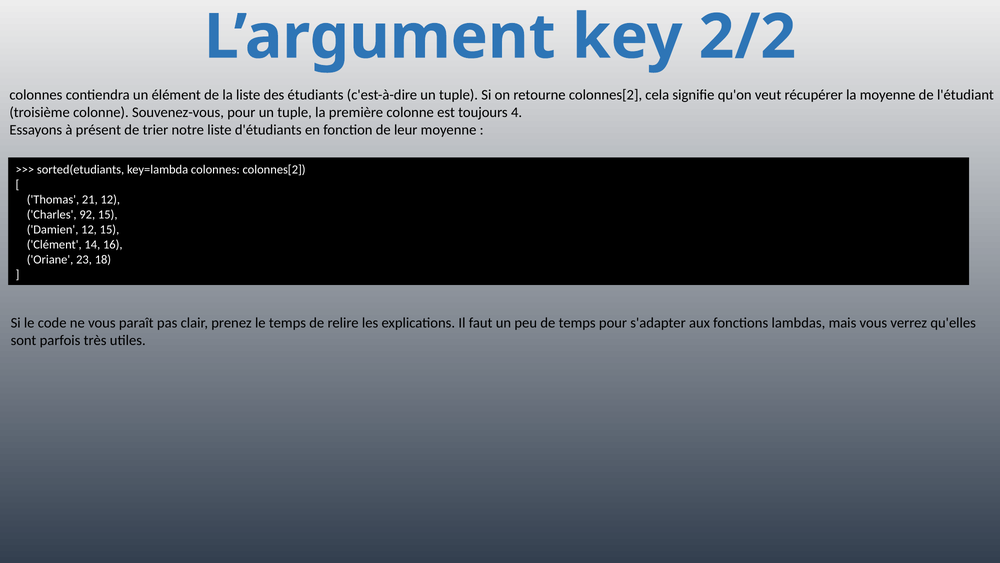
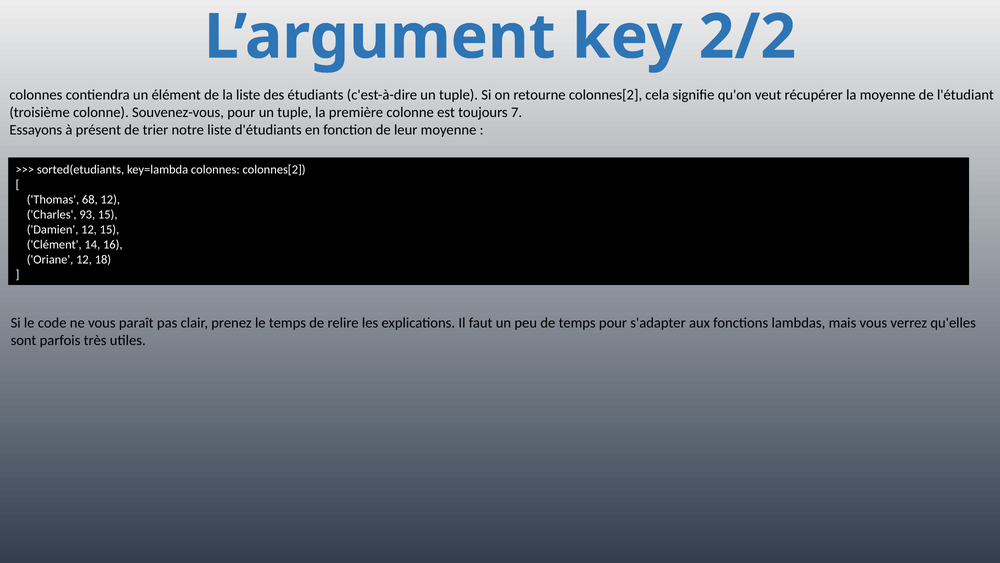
4: 4 -> 7 (517, 112)
21: 21 -> 68 (90, 199)
92: 92 -> 93 (87, 214)
Oriane 23: 23 -> 12 (84, 259)
